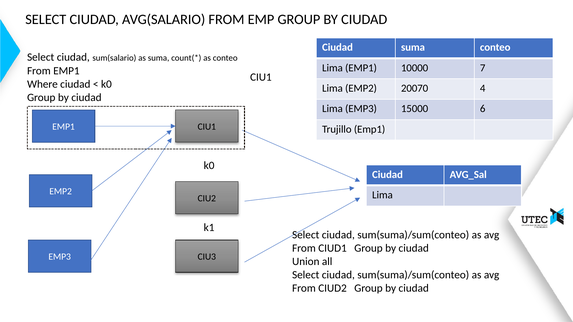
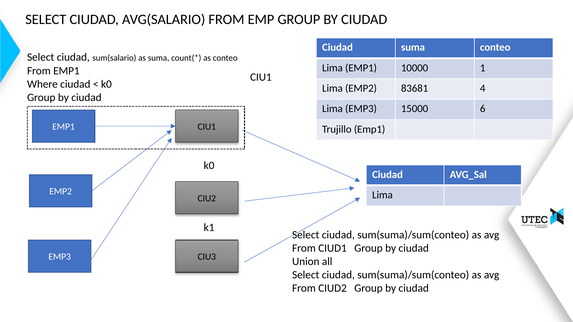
7: 7 -> 1 (483, 68)
20070: 20070 -> 83681 (415, 88)
